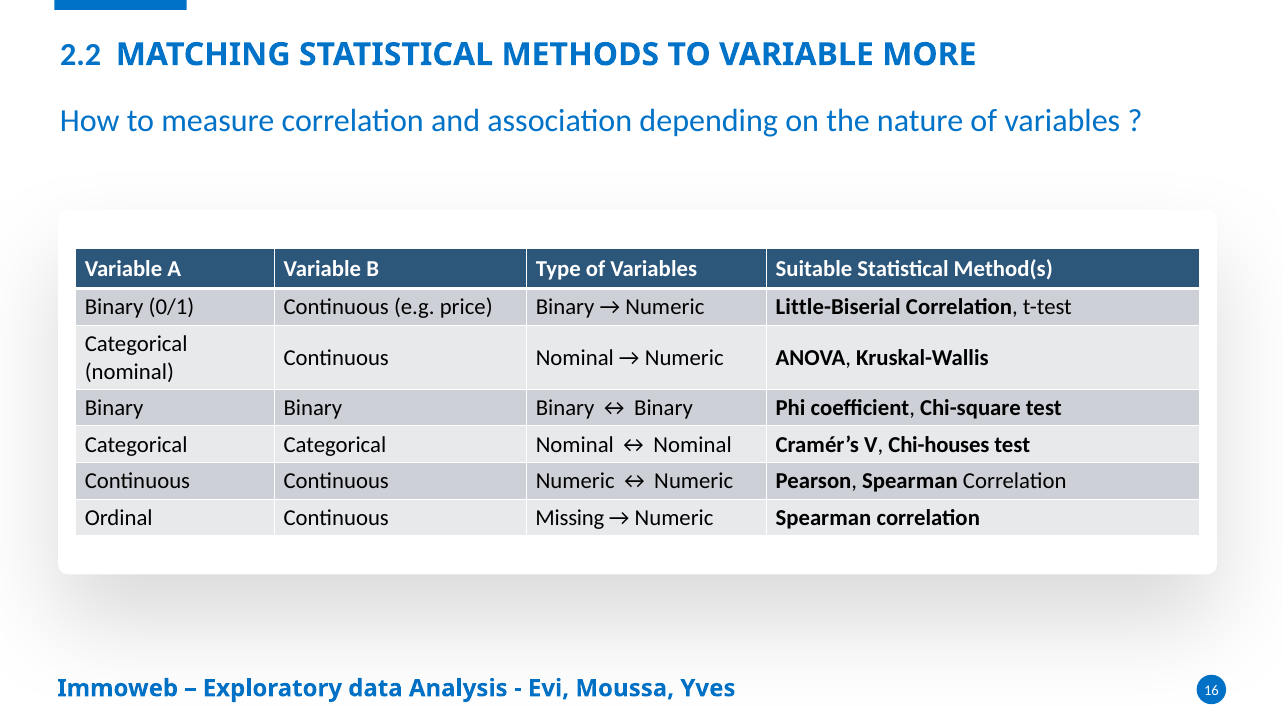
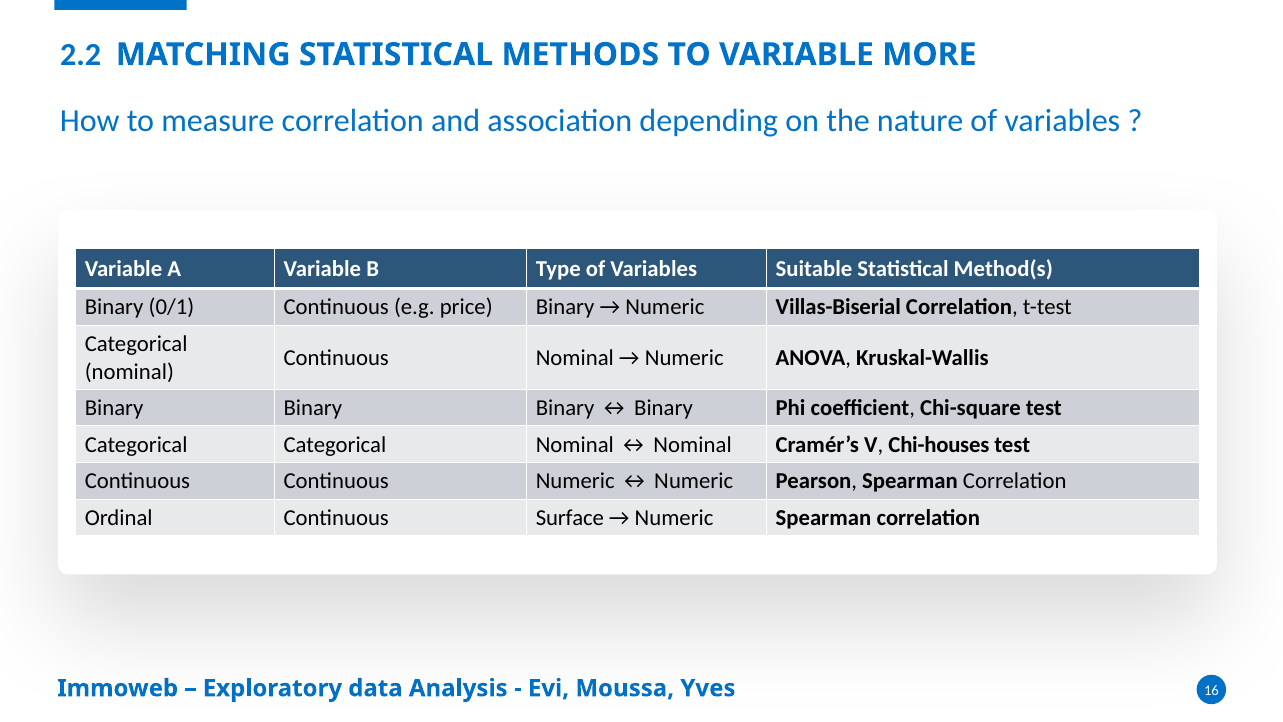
Little-Biserial: Little-Biserial -> Villas-Biserial (838, 307)
Missing: Missing -> Surface (570, 518)
